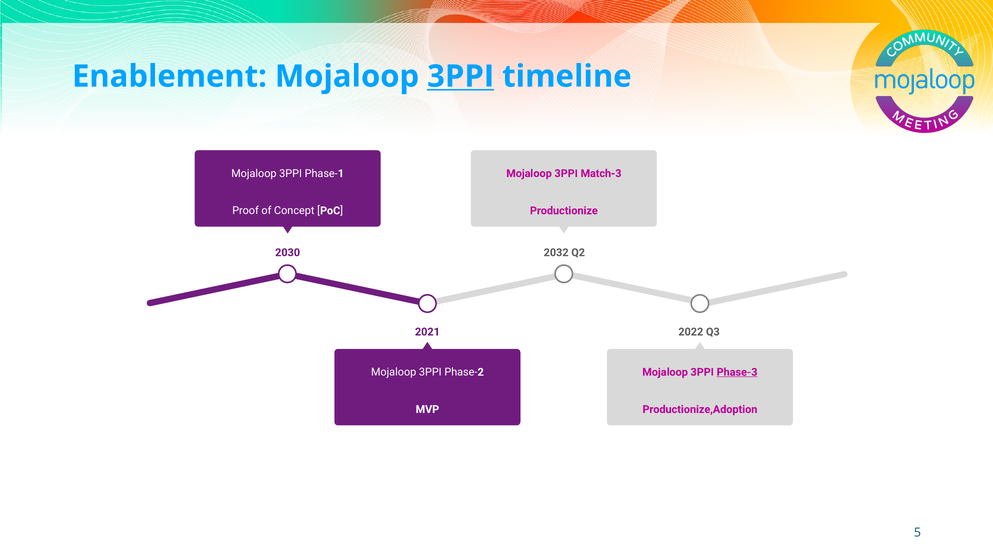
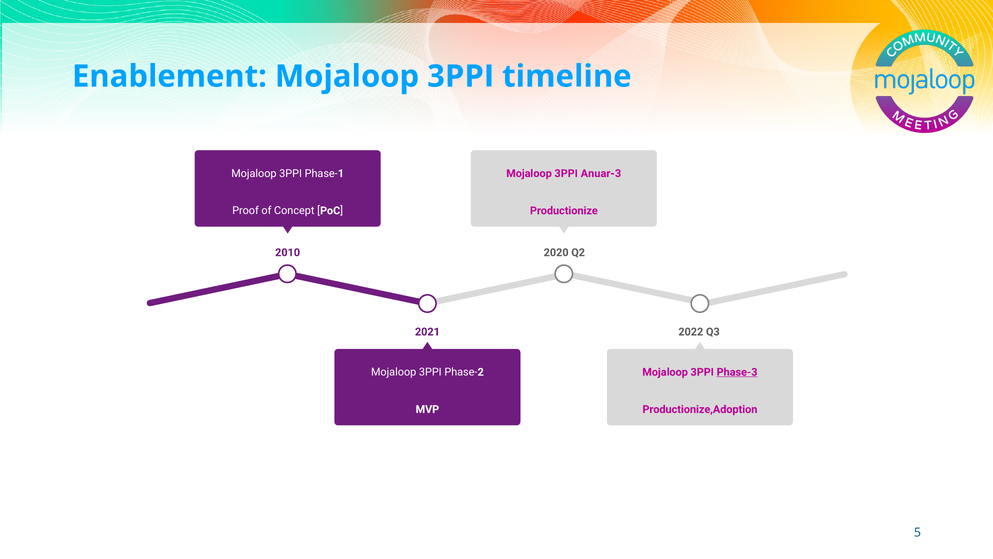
3PPI underline: present -> none (461, 76)
Match-3: Match-3 -> Anuar-3 (601, 173)
2030: 2030 -> 2010 (288, 252)
2032: 2032 -> 2020 (556, 252)
